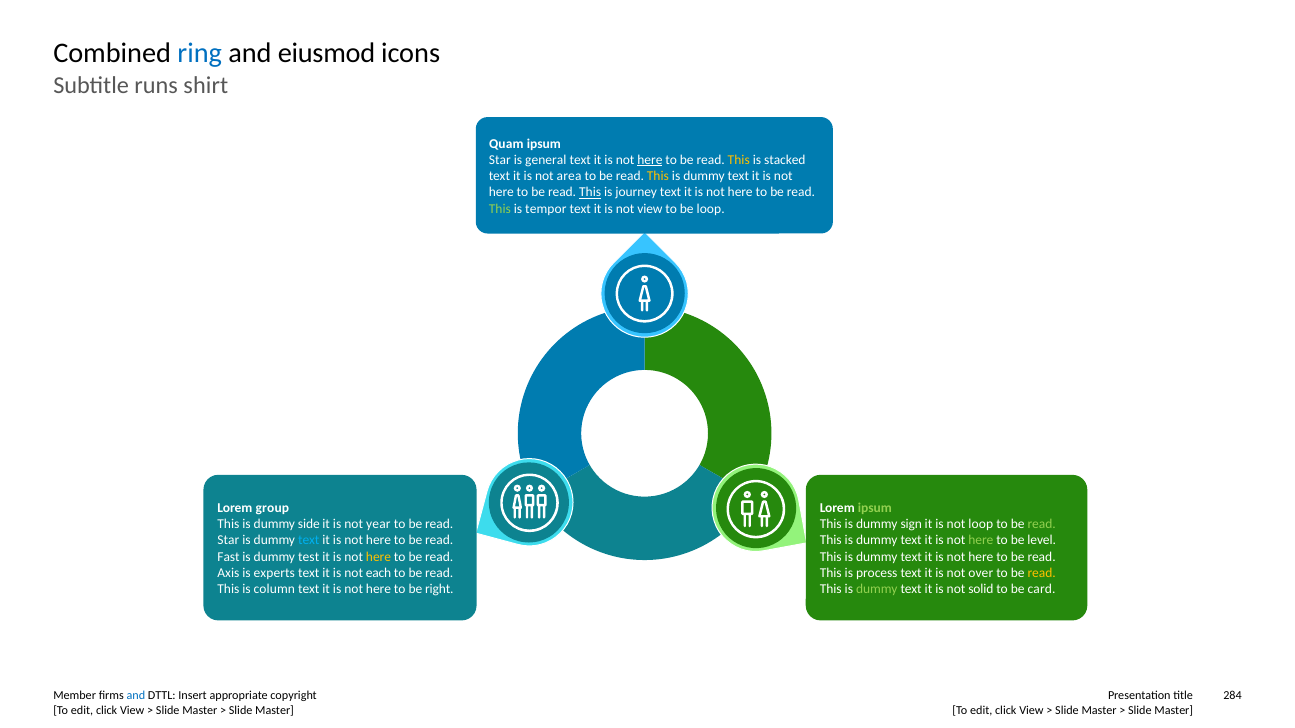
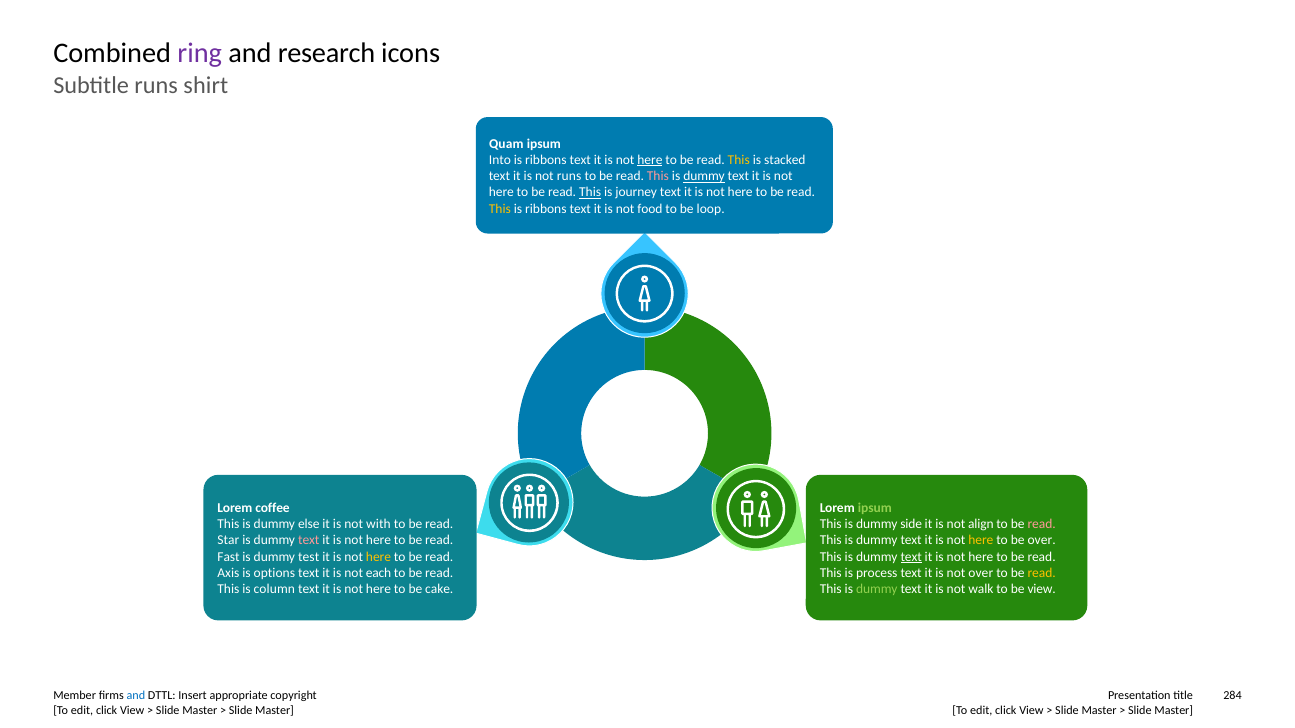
ring colour: blue -> purple (200, 53)
eiusmod: eiusmod -> research (327, 53)
Star: Star -> Into (500, 160)
general: general -> ribbons (546, 160)
not area: area -> runs (569, 176)
This colour: yellow -> pink (658, 176)
dummy underline: none -> present (704, 176)
This colour: light green -> yellow (500, 209)
tempor: tempor -> ribbons (546, 209)
not view: view -> food (650, 209)
group: group -> coffee (273, 508)
side: side -> else (309, 525)
year: year -> with (378, 525)
sign: sign -> side (911, 525)
not loop: loop -> align (981, 525)
read colour: light green -> pink (1042, 525)
text colour: light blue -> pink (309, 541)
here colour: light green -> yellow (981, 541)
be level: level -> over (1042, 541)
text underline: none -> present (911, 557)
experts: experts -> options (274, 573)
right: right -> cake (439, 589)
solid: solid -> walk (981, 589)
be card: card -> view (1042, 589)
